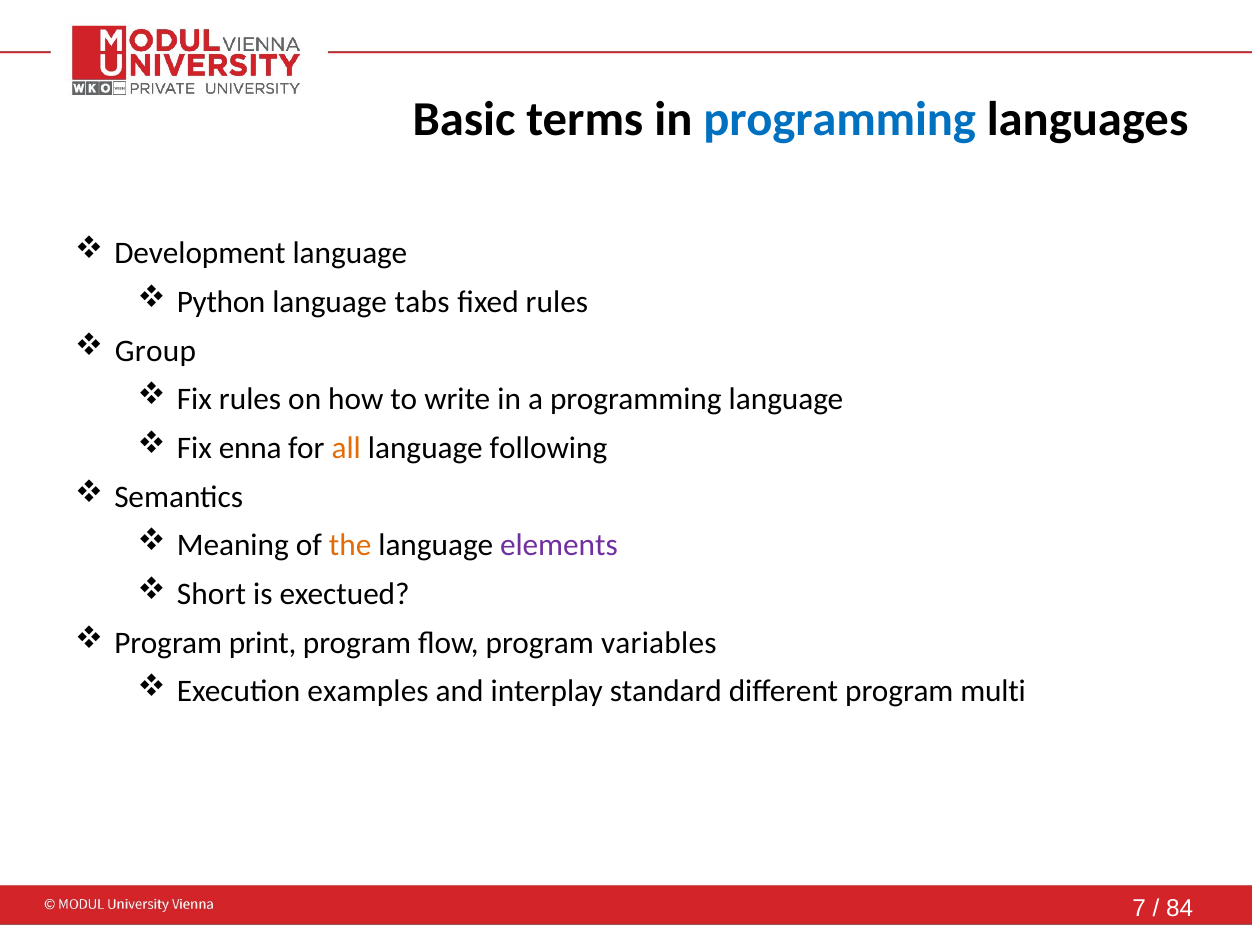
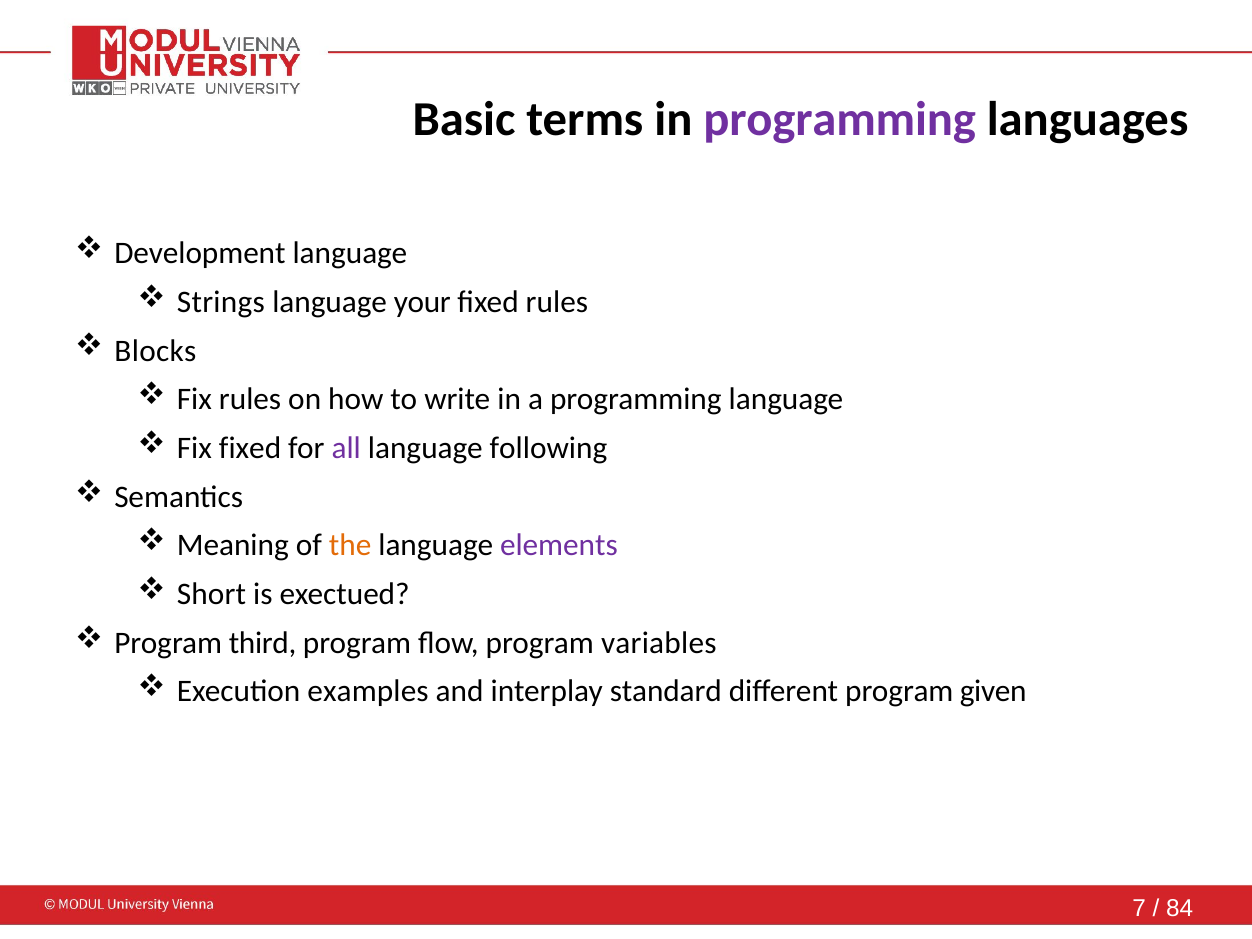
programming colour: blue -> purple (840, 119)
Python: Python -> Strings (221, 302)
tabs: tabs -> your (422, 302)
Group: Group -> Blocks (155, 351)
Fix enna: enna -> fixed (250, 448)
all colour: orange -> purple (346, 448)
print: print -> third (263, 643)
multi: multi -> given (993, 692)
